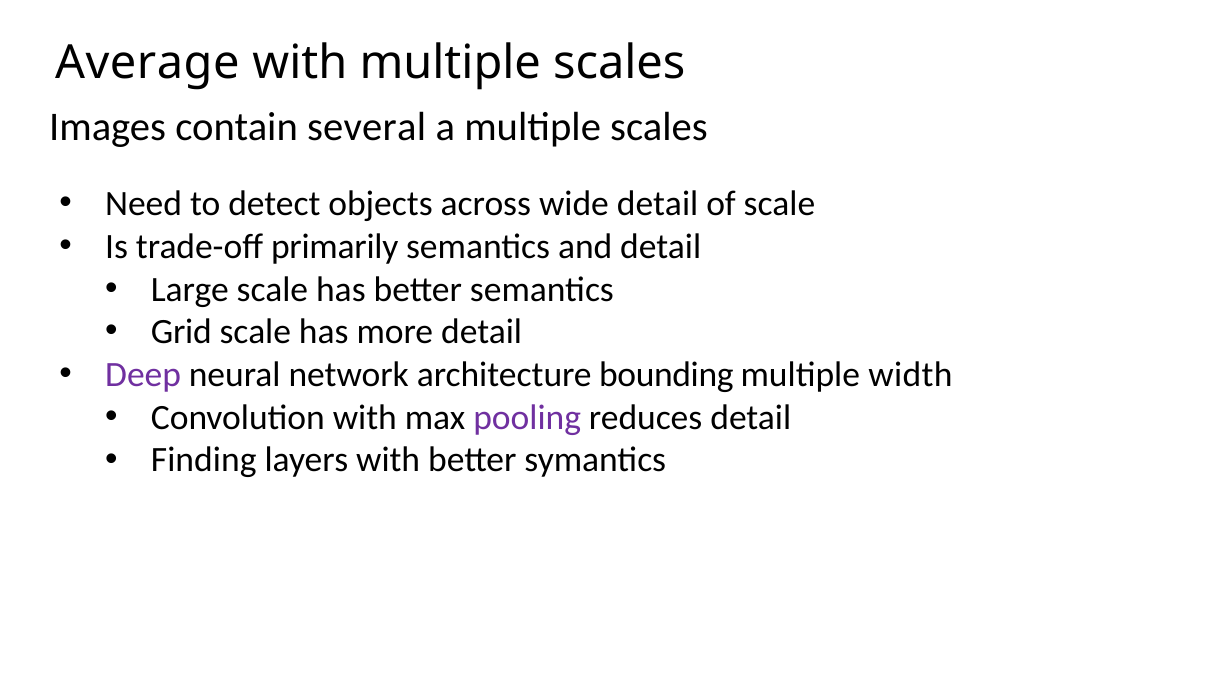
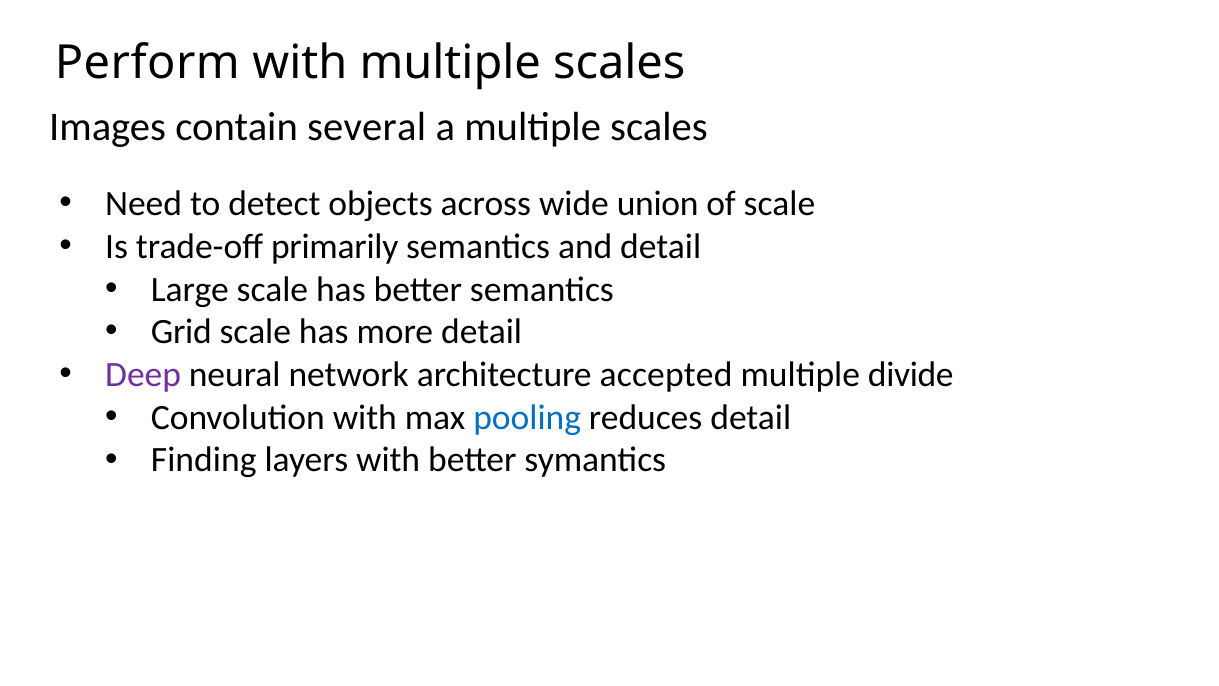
Average: Average -> Perform (147, 63)
wide detail: detail -> union (658, 204)
bounding: bounding -> accepted (666, 375)
width: width -> divide (911, 375)
pooling colour: purple -> blue (527, 417)
